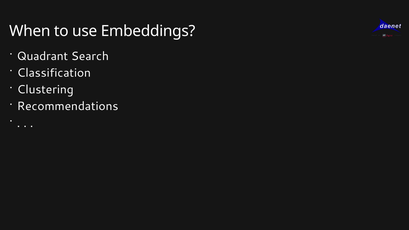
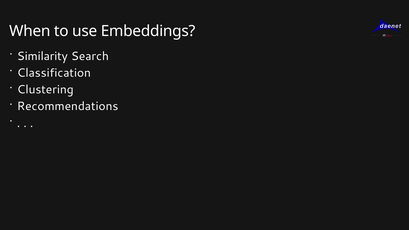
Quadrant: Quadrant -> Similarity (42, 56)
